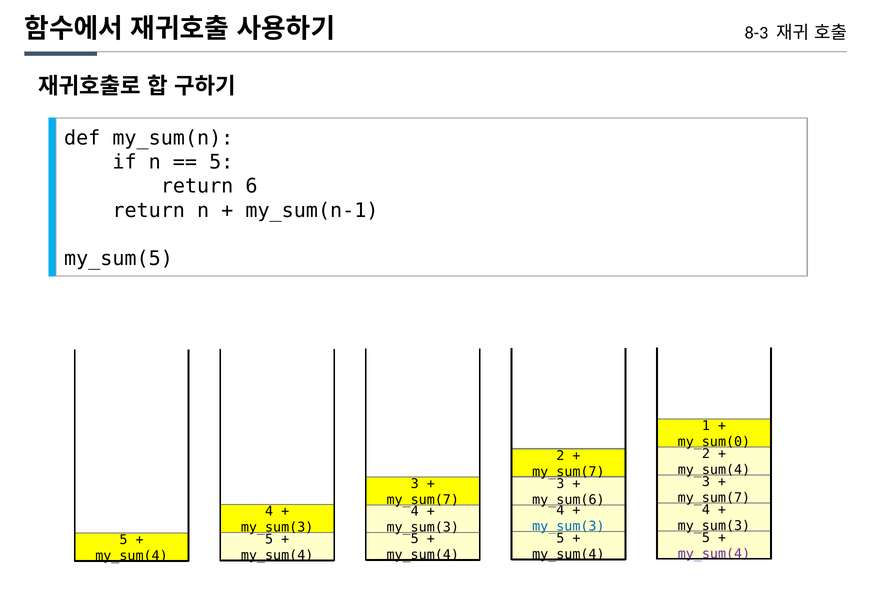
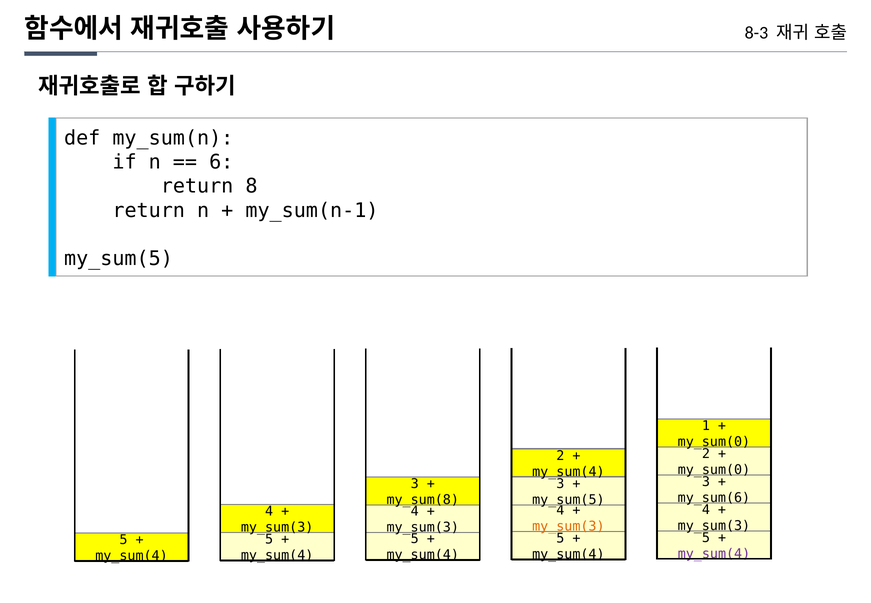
5: 5 -> 6 (221, 162)
6: 6 -> 8 (251, 186)
my_sum(4: my_sum(4 -> my_sum(0 (714, 470)
my_sum(7: my_sum(7 -> my_sum(4 (568, 472)
my_sum(7: my_sum(7 -> my_sum(6 (714, 498)
my_sum(7: my_sum(7 -> my_sum(8 (423, 500)
my_sum(6: my_sum(6 -> my_sum(5 (568, 500)
my_sum(3 colour: blue -> orange (568, 526)
